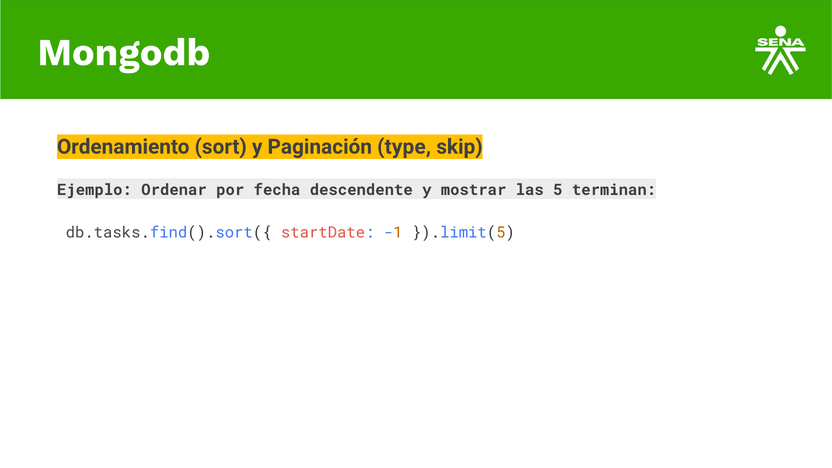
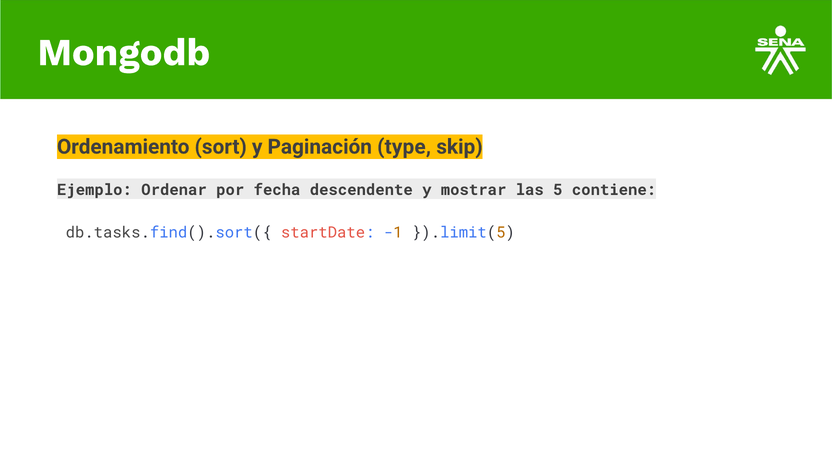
terminan: terminan -> contiene (614, 190)
